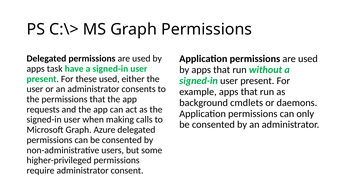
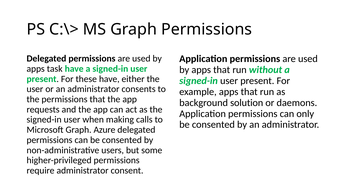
these used: used -> have (109, 79)
cmdlets: cmdlets -> solution (247, 103)
